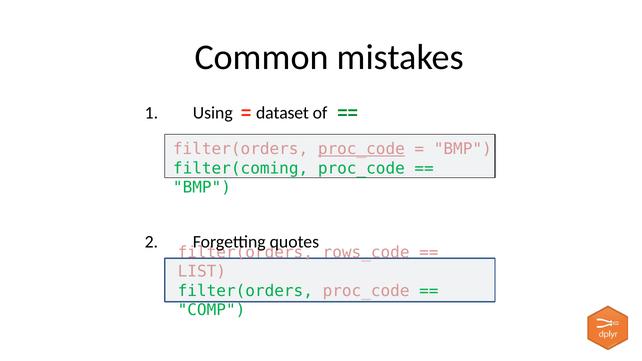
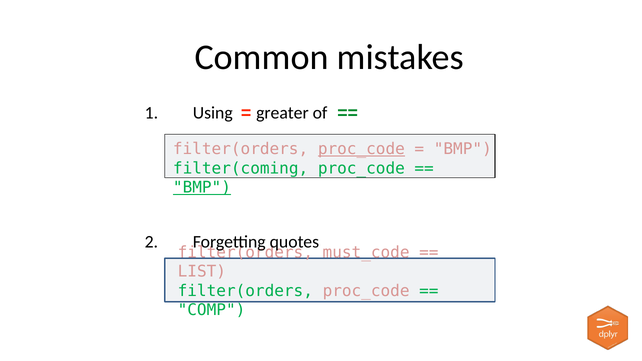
dataset: dataset -> greater (282, 113)
BMP underline: none -> present (202, 188)
rows_code: rows_code -> must_code (366, 252)
